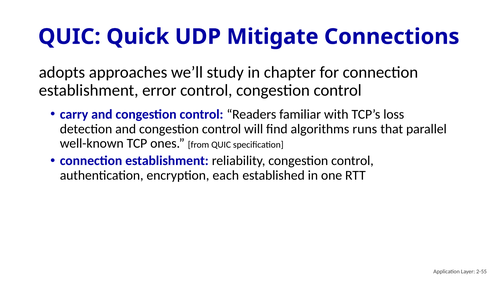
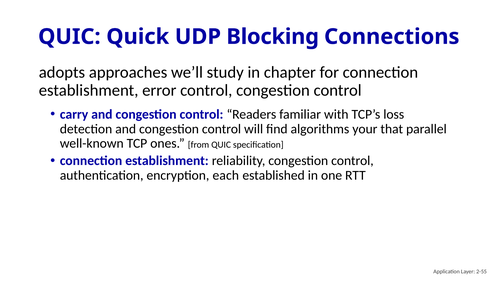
Mitigate: Mitigate -> Blocking (273, 37)
runs: runs -> your (365, 129)
